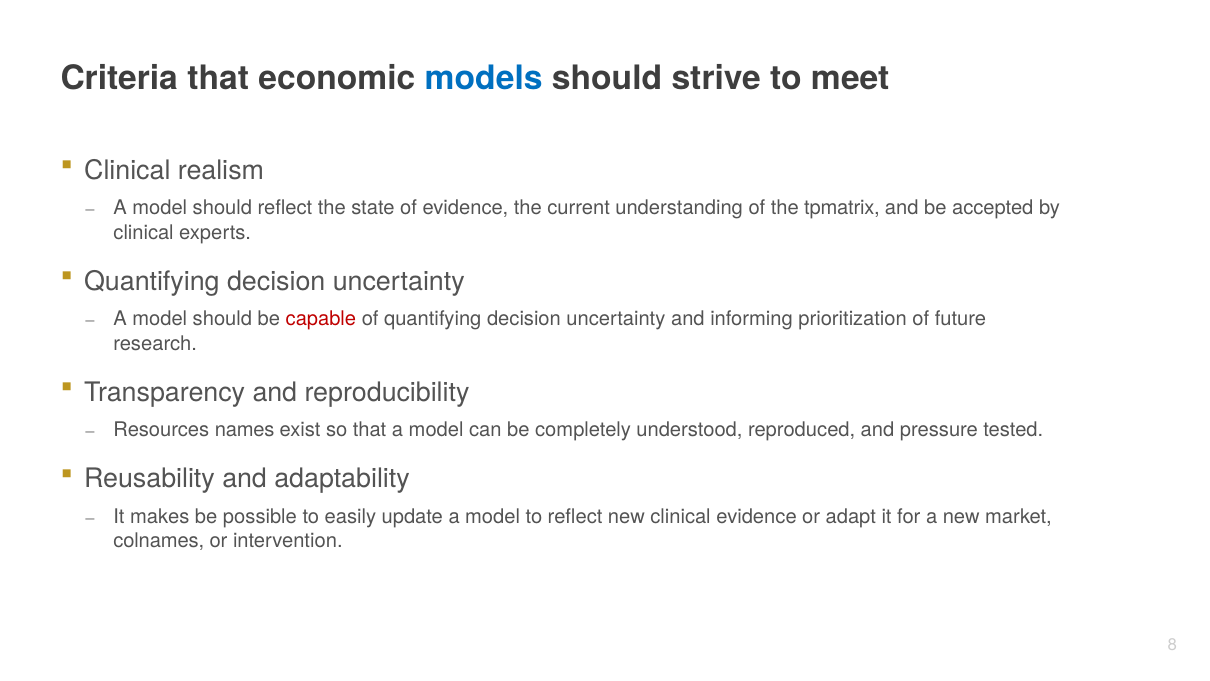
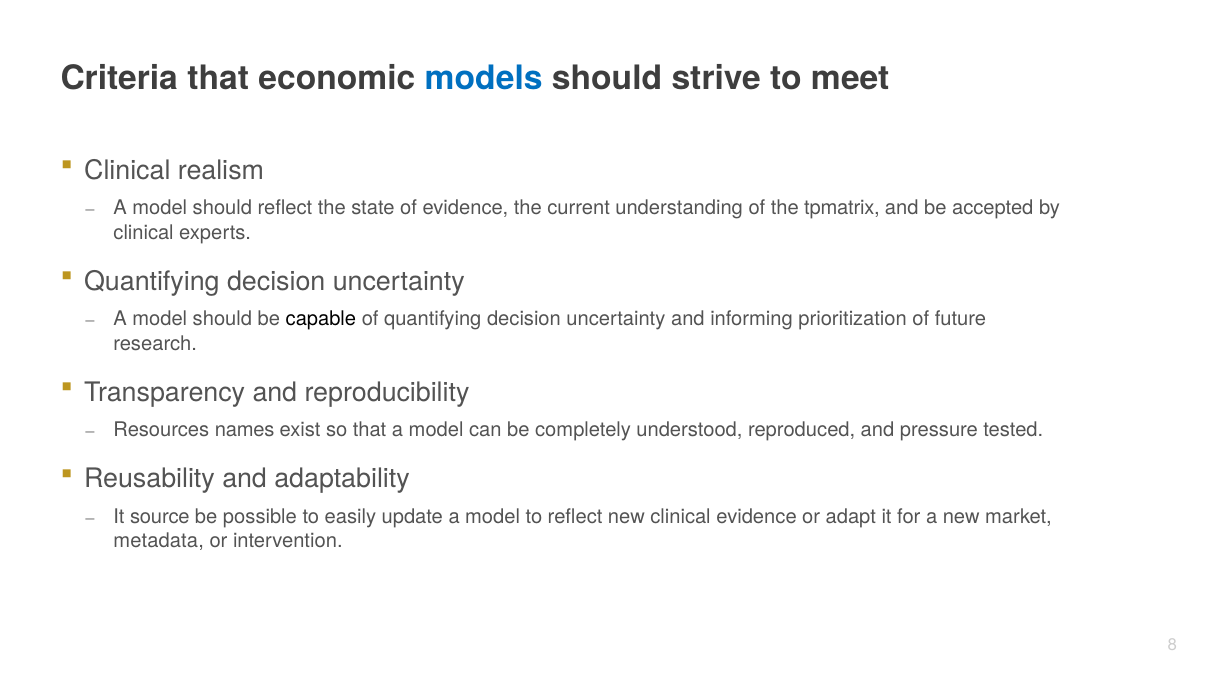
capable colour: red -> black (321, 319)
makes: makes -> source (160, 517)
colnames: colnames -> metadata (159, 541)
